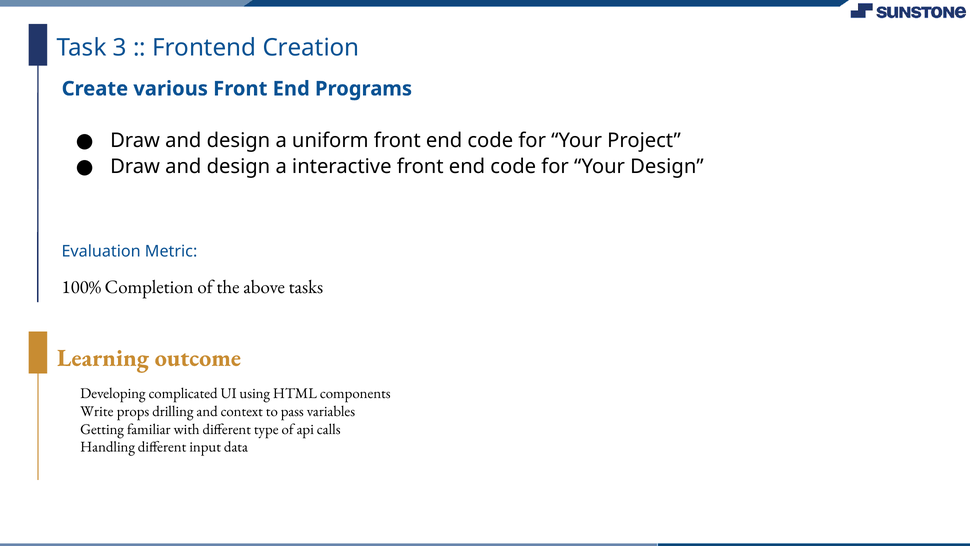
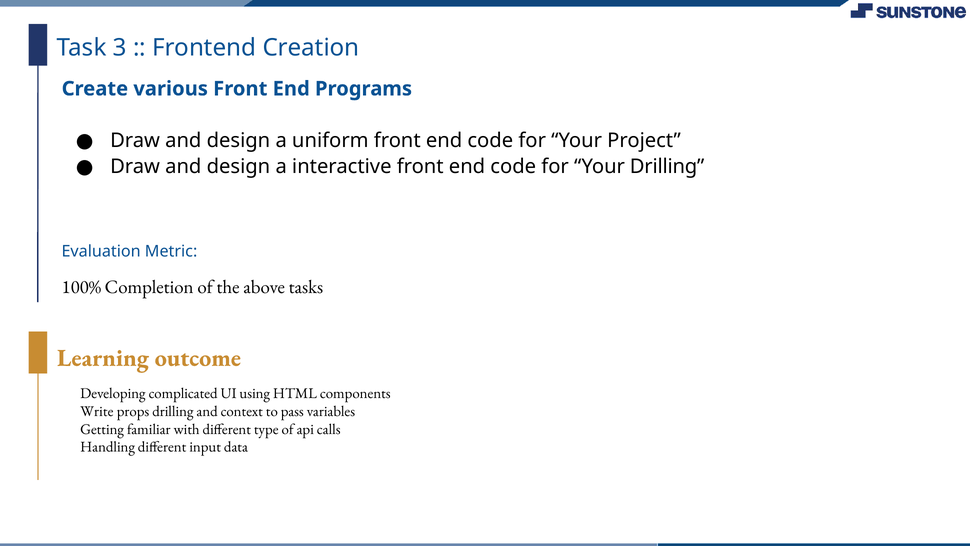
Your Design: Design -> Drilling (667, 166)
